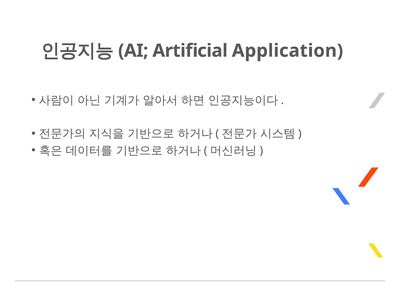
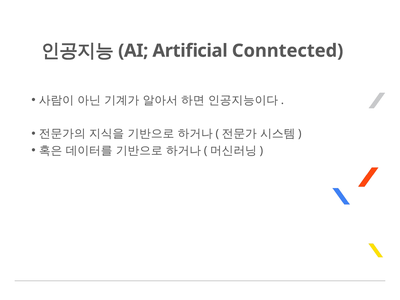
Application: Application -> Conntected (288, 51)
